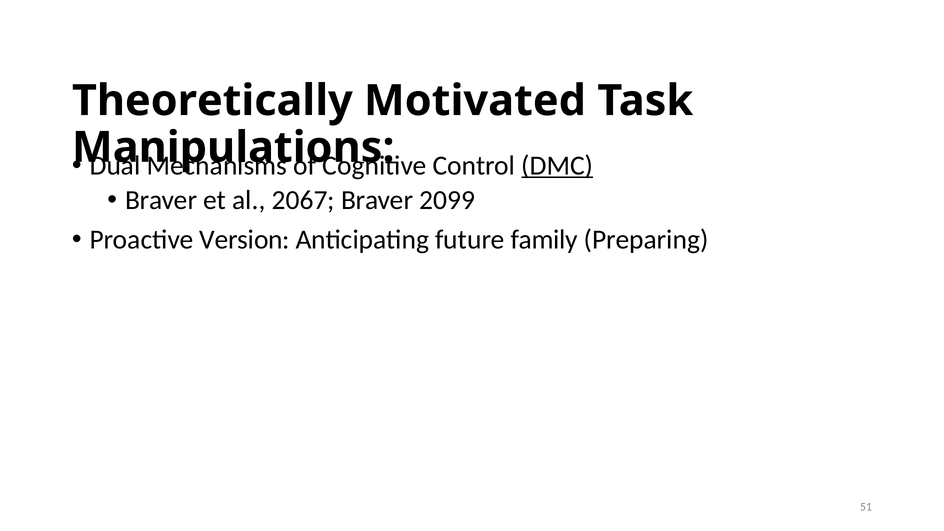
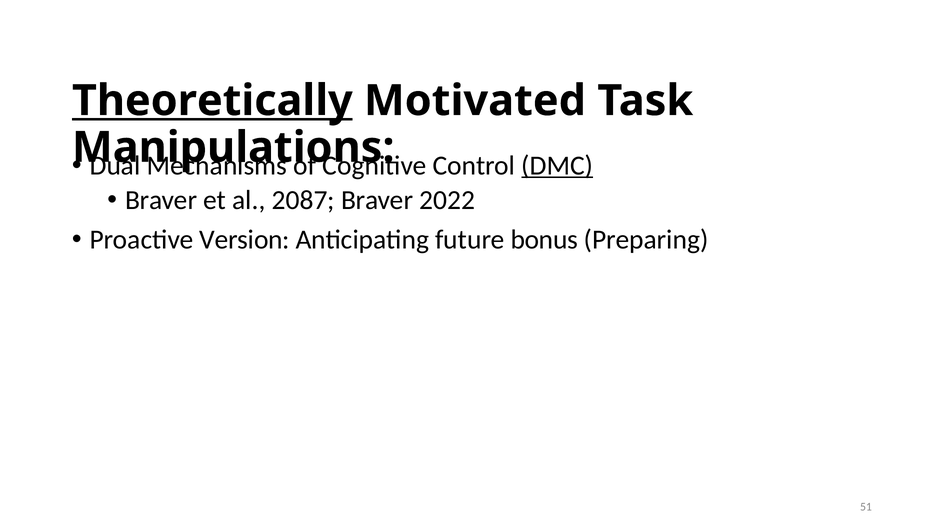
Theoretically underline: none -> present (212, 101)
2067: 2067 -> 2087 (303, 200)
2099: 2099 -> 2022 (447, 200)
family: family -> bonus (544, 240)
